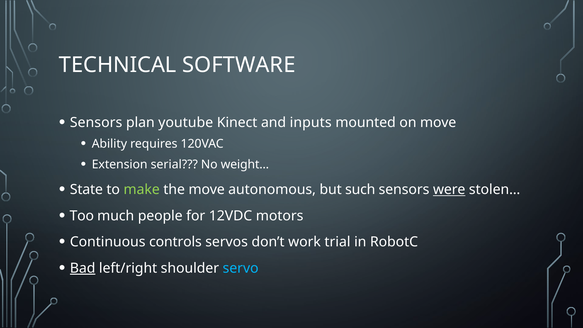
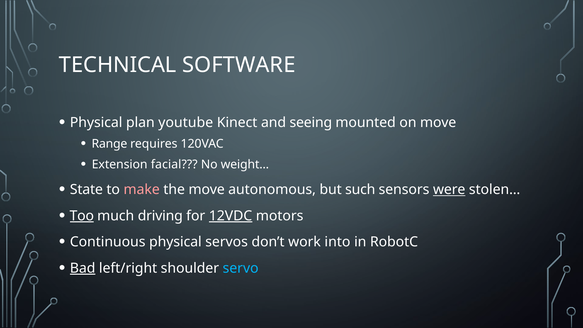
Sensors: Sensors -> Physical (96, 122)
inputs: inputs -> seeing (311, 122)
Ability: Ability -> Range (109, 144)
serial: serial -> facial (174, 164)
make colour: light green -> pink (142, 190)
Too underline: none -> present (82, 216)
people: people -> driving (160, 216)
12VDC underline: none -> present (231, 216)
Continuous controls: controls -> physical (175, 242)
trial: trial -> into (337, 242)
